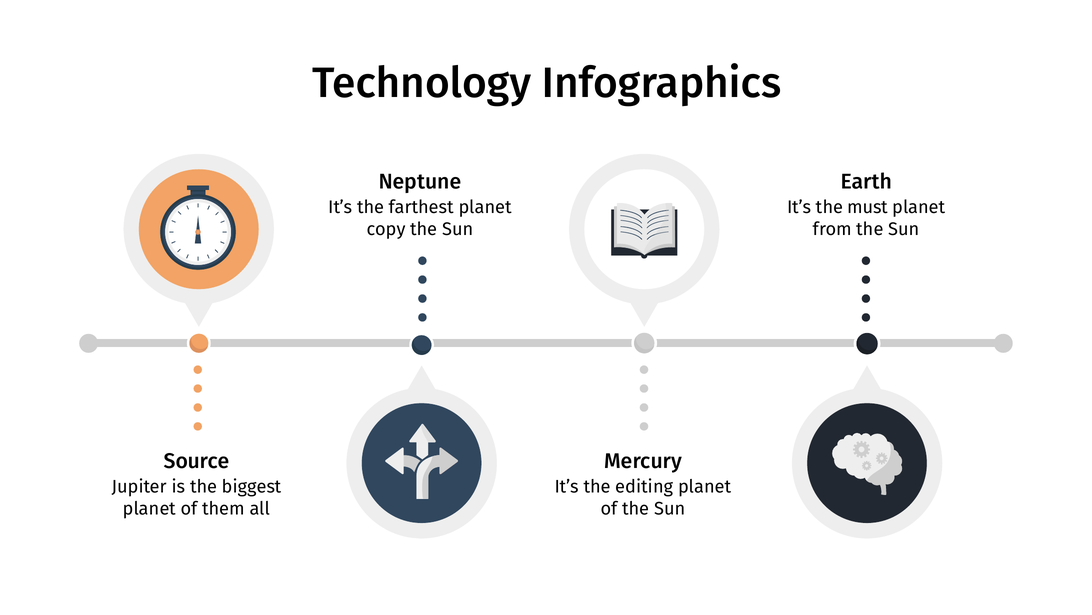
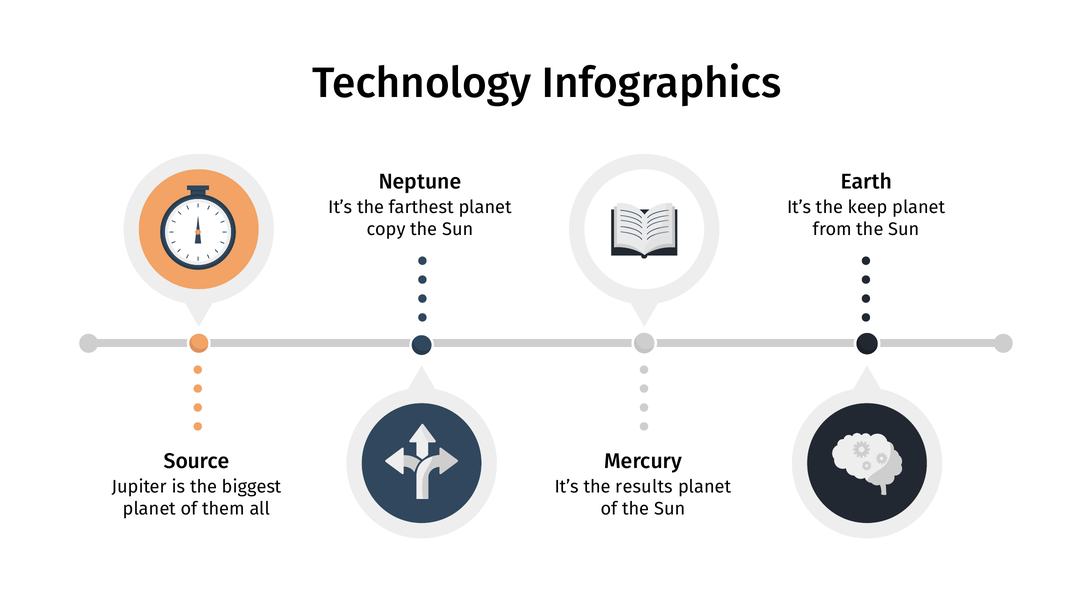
must: must -> keep (868, 207)
editing: editing -> results (644, 486)
